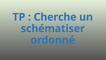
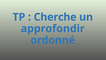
schématiser: schématiser -> approfondir (53, 28)
